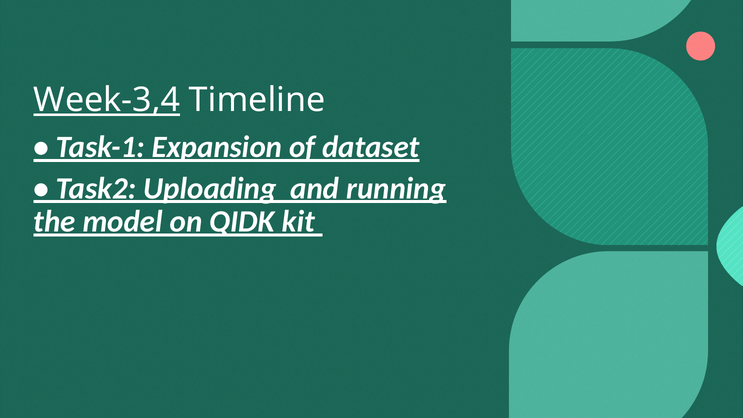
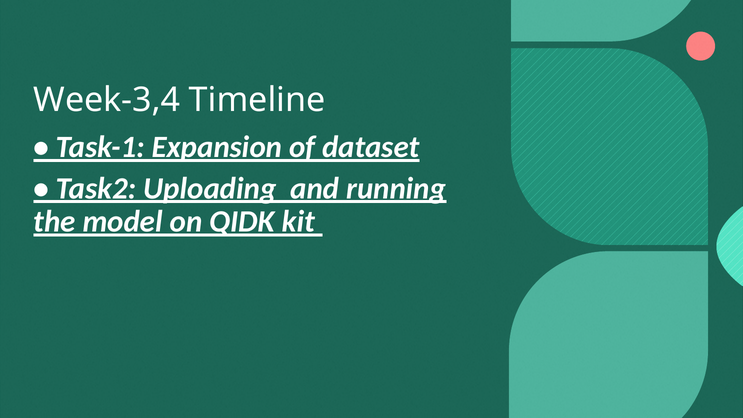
Week-3,4 underline: present -> none (107, 100)
